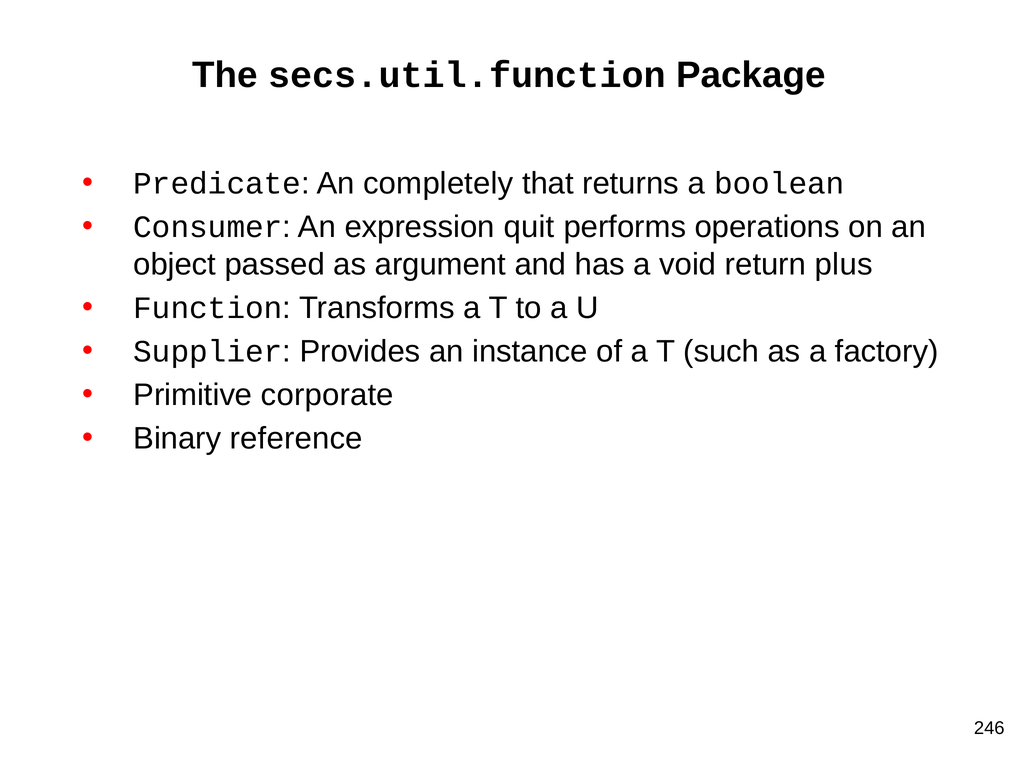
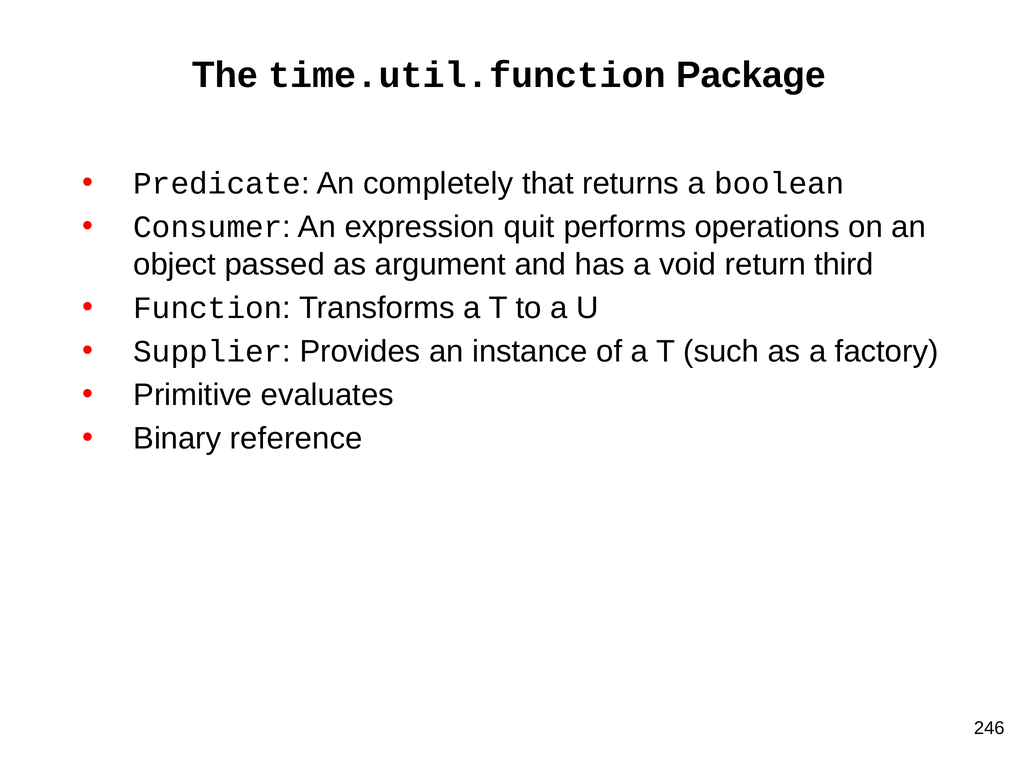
secs.util.function: secs.util.function -> time.util.function (467, 75)
plus: plus -> third (844, 265)
corporate: corporate -> evaluates (327, 395)
